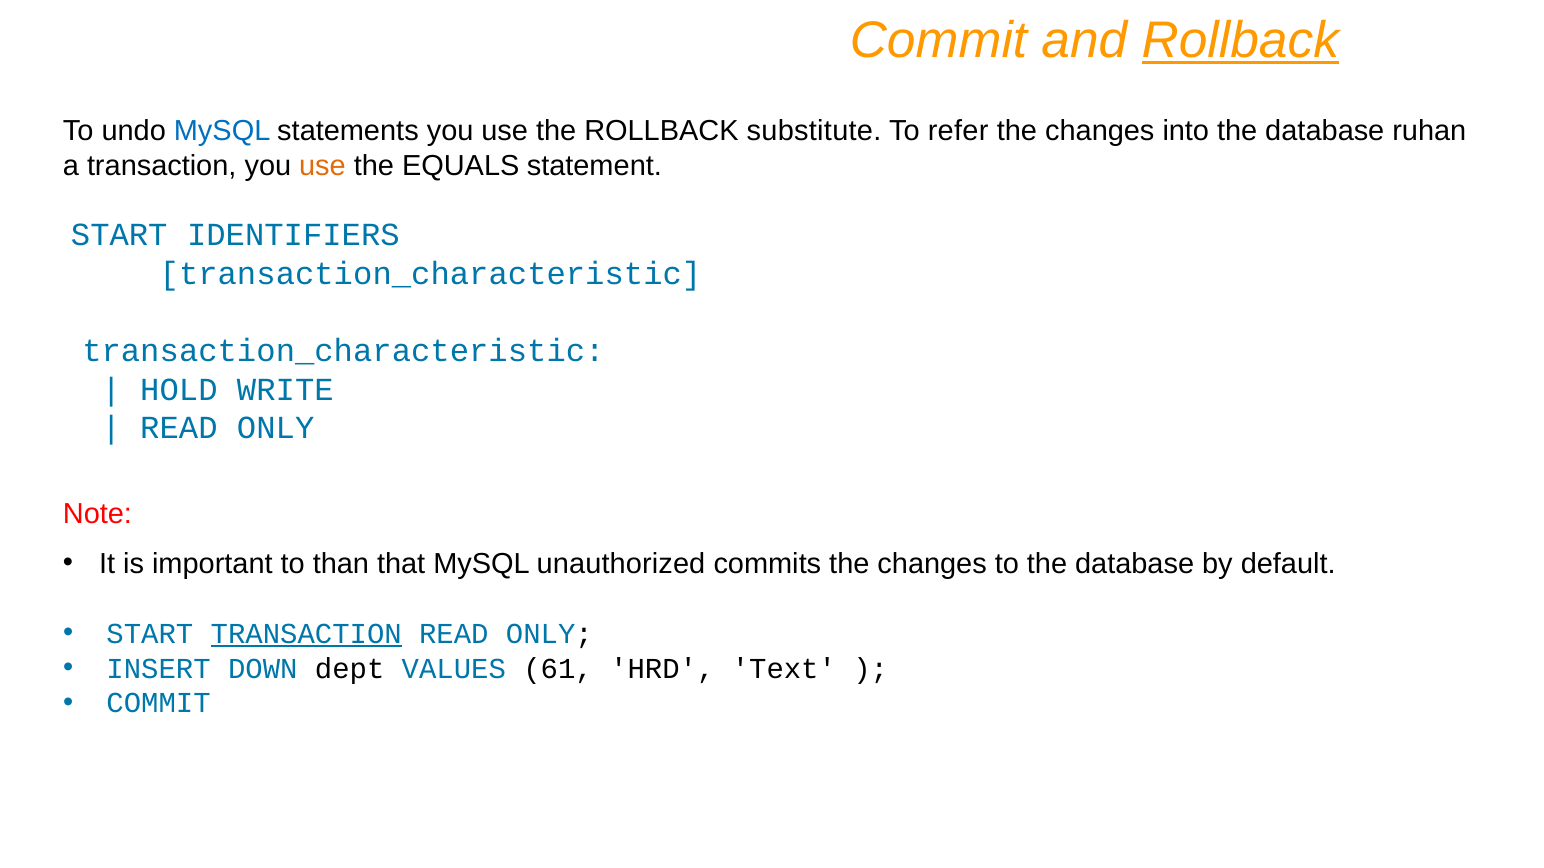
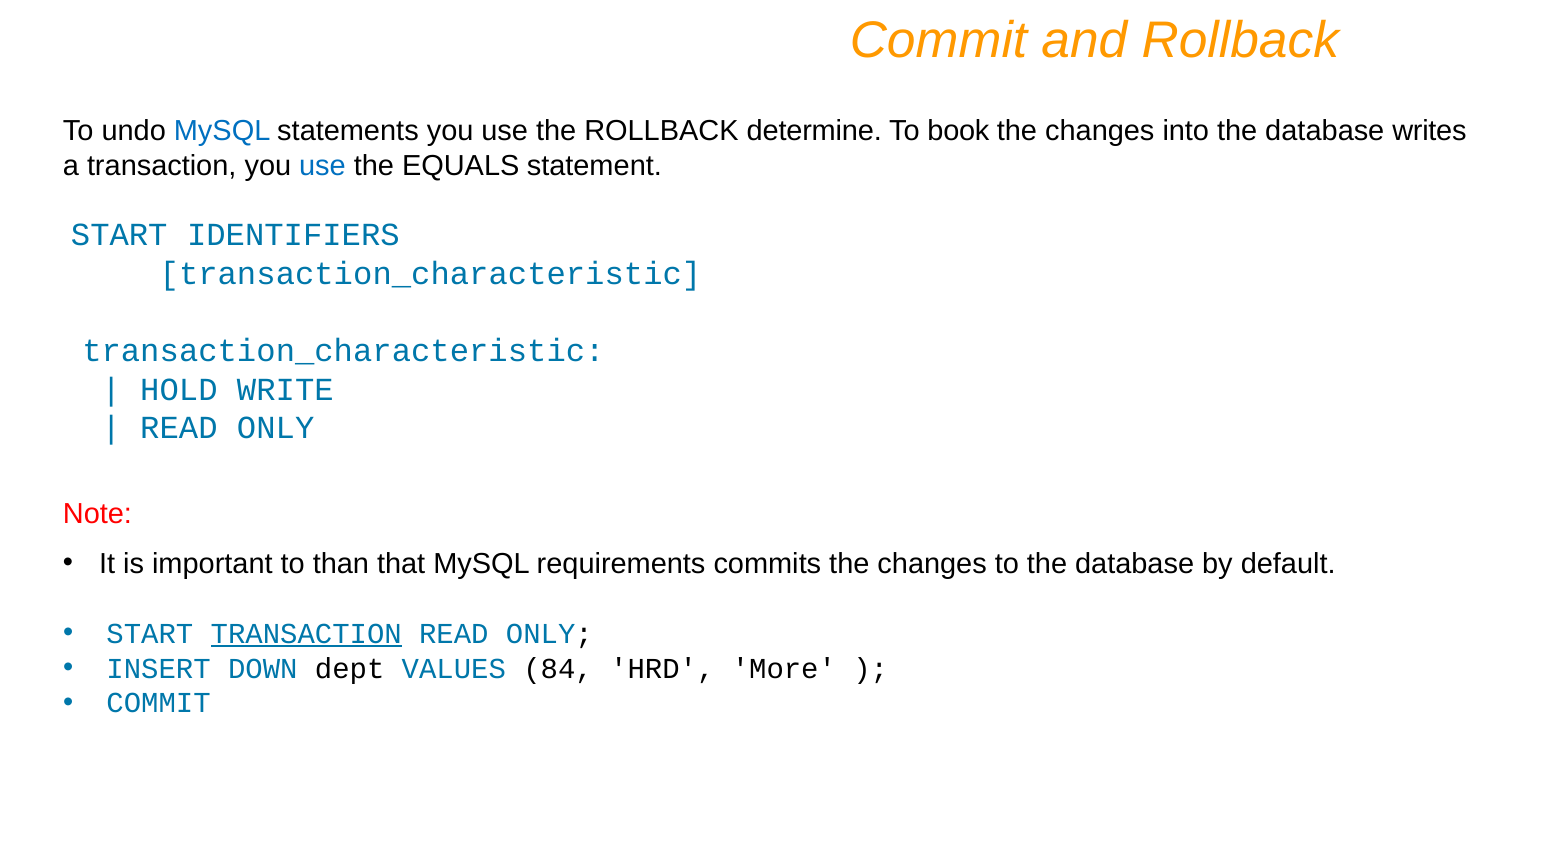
Rollback underline: present -> none (1240, 40)
substitute: substitute -> determine (814, 131)
refer: refer -> book (958, 131)
ruhan: ruhan -> writes (1429, 131)
use colour: orange -> blue (322, 166)
unauthorized: unauthorized -> requirements (621, 564)
61: 61 -> 84 (558, 669)
Text: Text -> More (784, 669)
